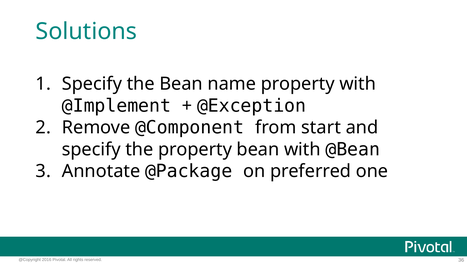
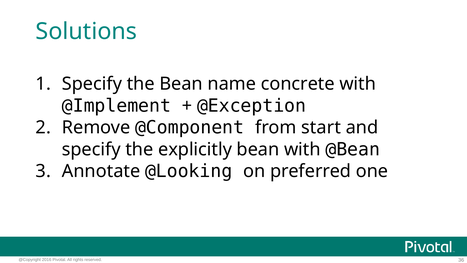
name property: property -> concrete (298, 84)
the property: property -> explicitly (195, 149)
@Package: @Package -> @Looking (189, 171)
